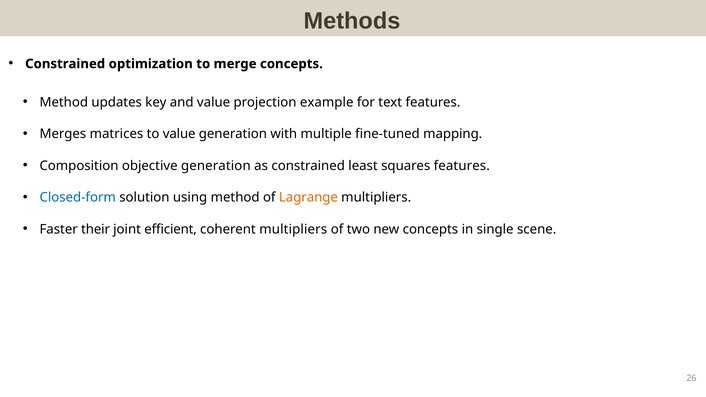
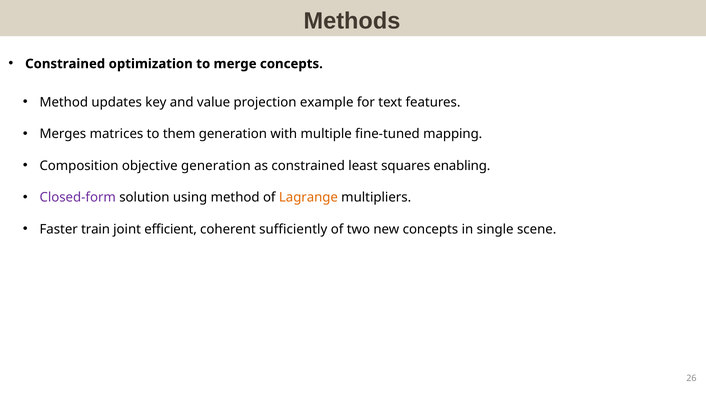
to value: value -> them (179, 134)
squares features: features -> enabling (462, 166)
Closed-form colour: blue -> purple (78, 198)
their: their -> train (96, 229)
coherent multipliers: multipliers -> sufficiently (293, 229)
